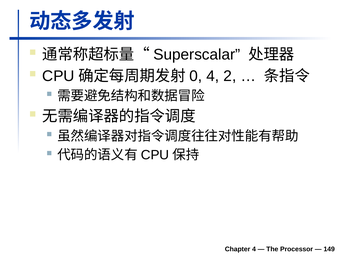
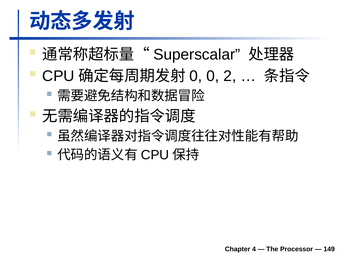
4: 4 -> 0 (213, 76)
